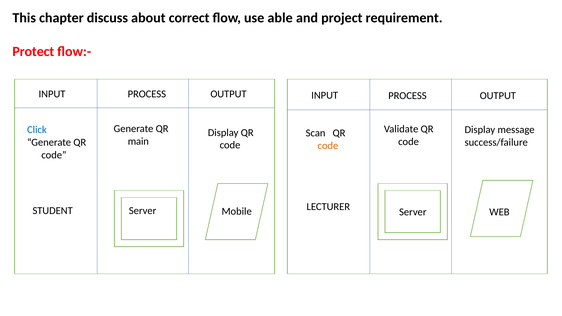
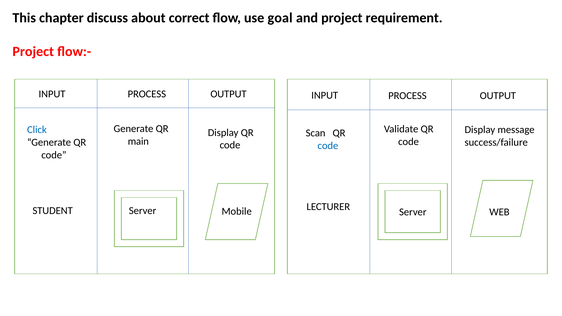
able: able -> goal (280, 18)
Protect: Protect -> Project (33, 52)
code colour: orange -> blue (328, 146)
